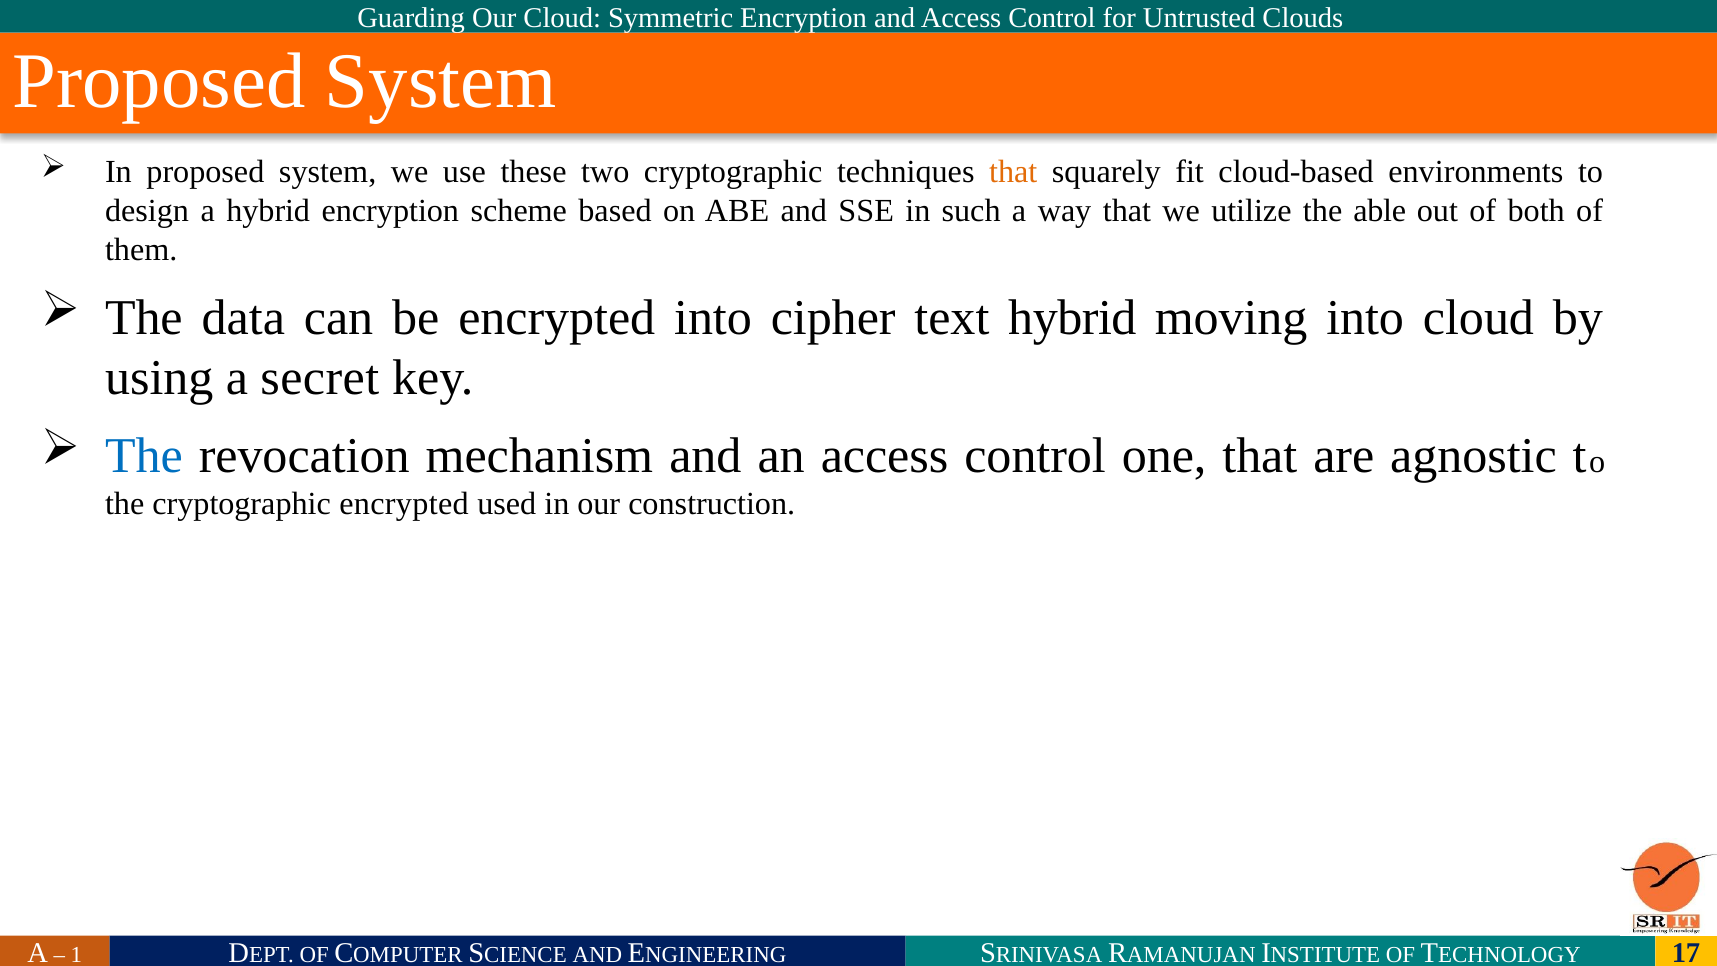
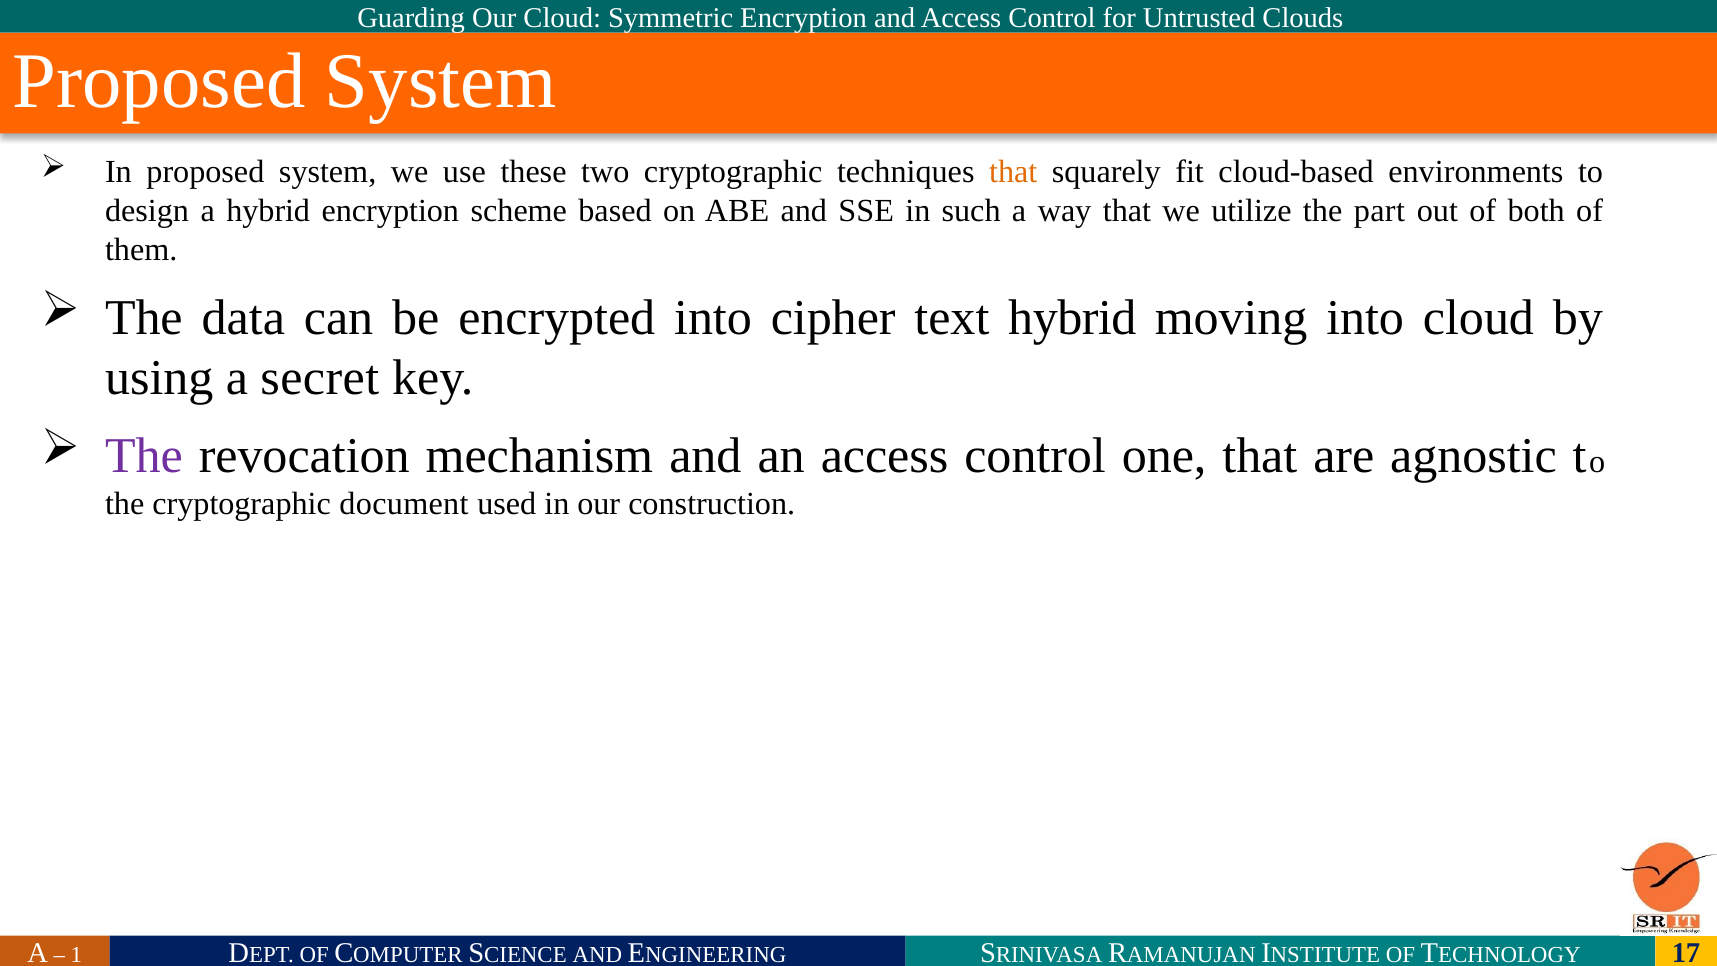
able: able -> part (1379, 211)
The colour: blue -> purple (144, 456)
cryptographic encrypted: encrypted -> document (404, 504)
